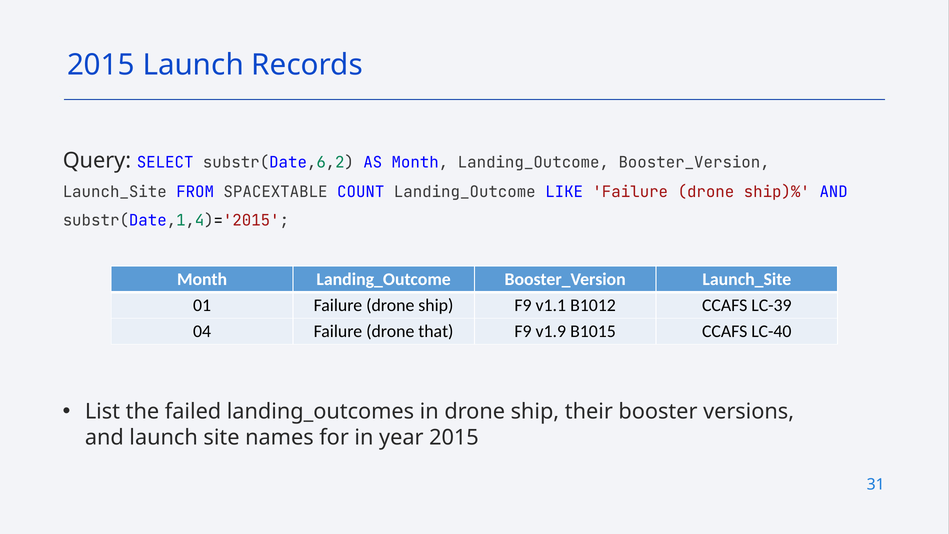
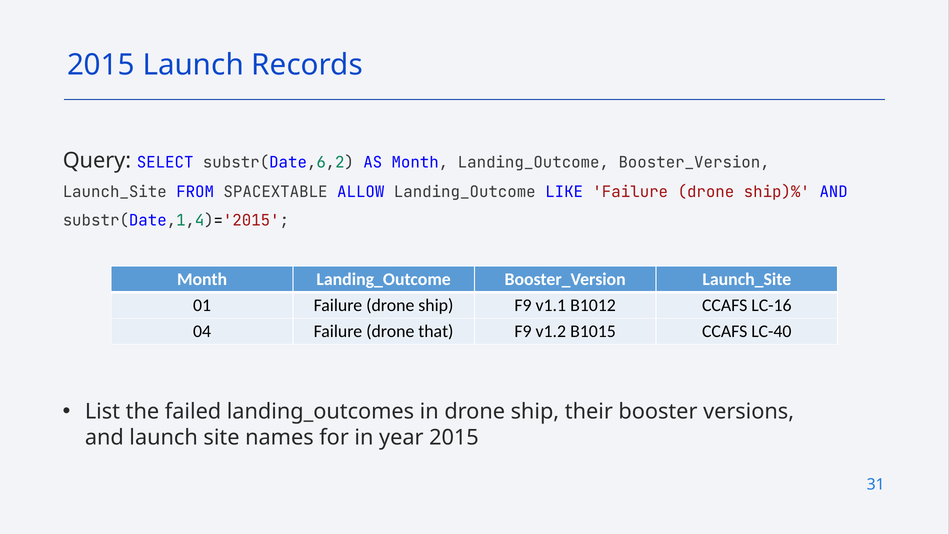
COUNT: COUNT -> ALLOW (361, 192)
LC-39: LC-39 -> LC-16 (771, 305)
v1.9: v1.9 -> v1.2 (551, 332)
